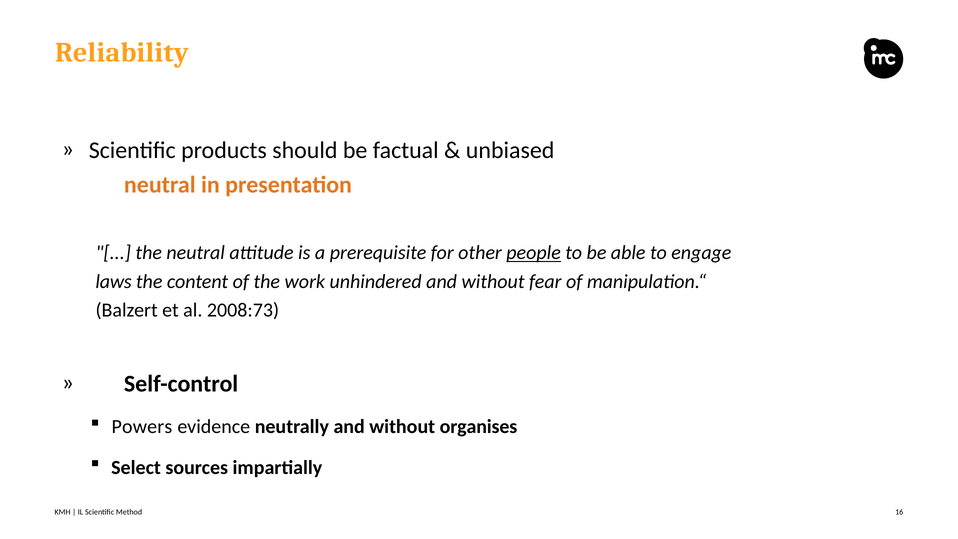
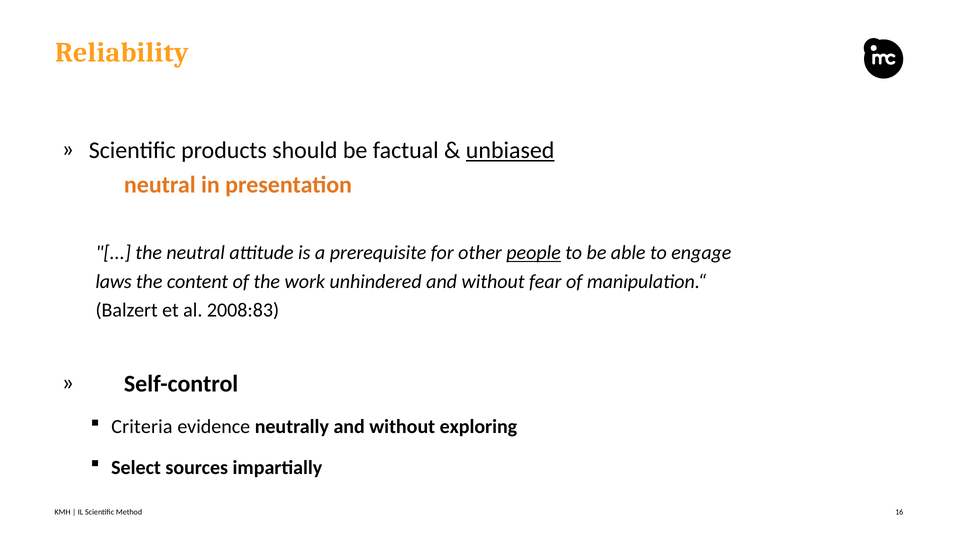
unbiased underline: none -> present (510, 150)
2008:73: 2008:73 -> 2008:83 (243, 310)
Powers: Powers -> Criteria (142, 427)
organises: organises -> exploring (478, 427)
